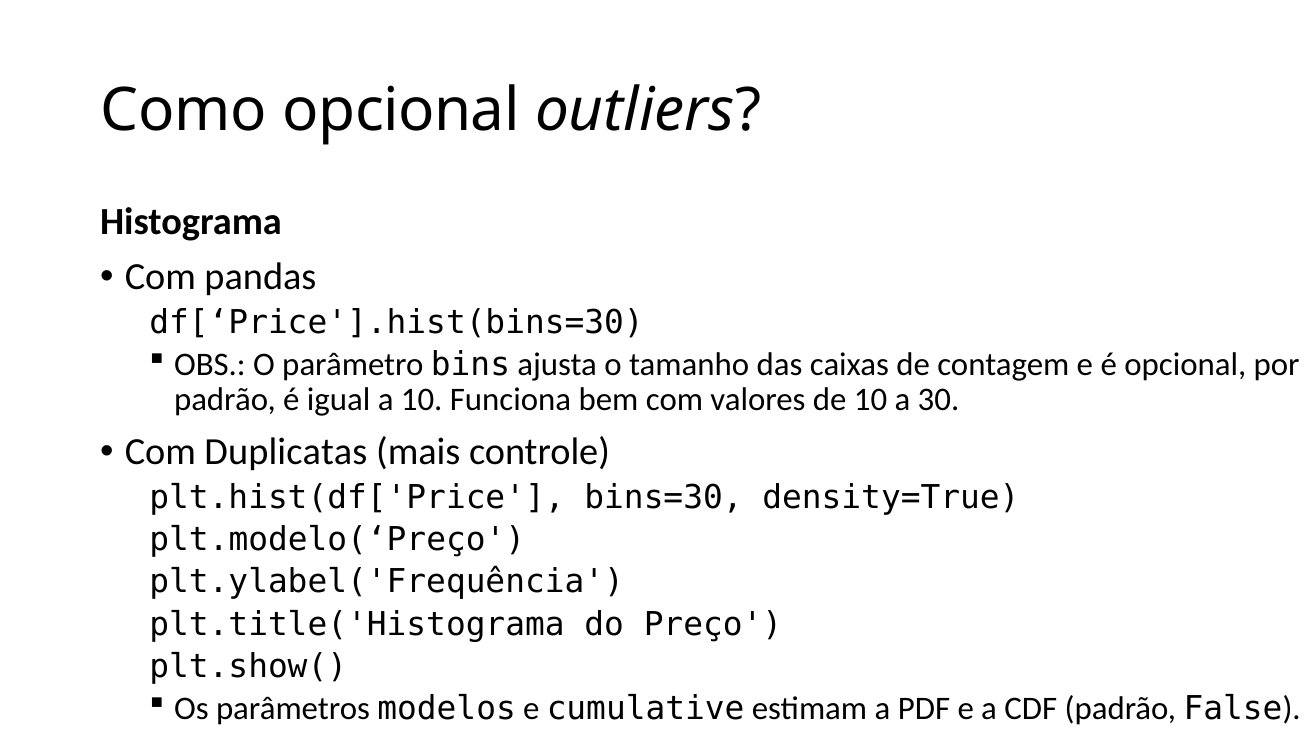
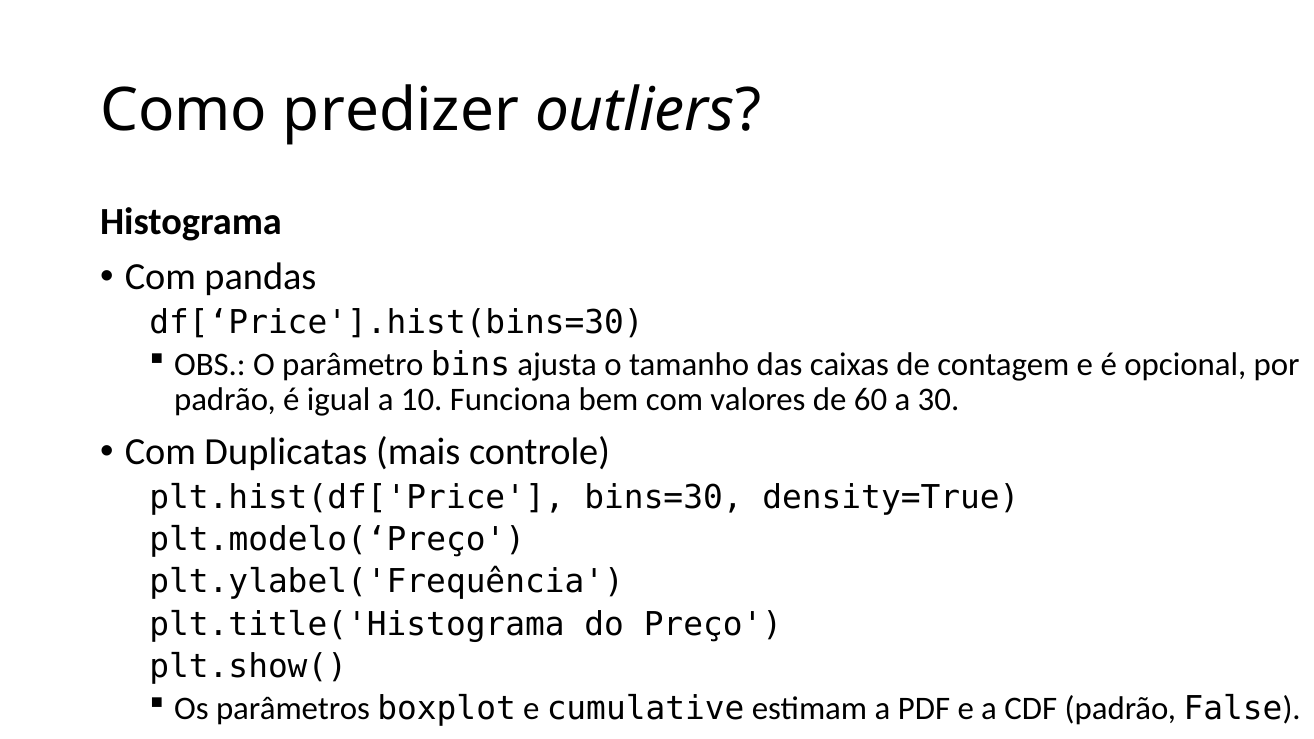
Como opcional: opcional -> predizer (401, 110)
de 10: 10 -> 60 (871, 400)
modelos: modelos -> boxplot (447, 709)
